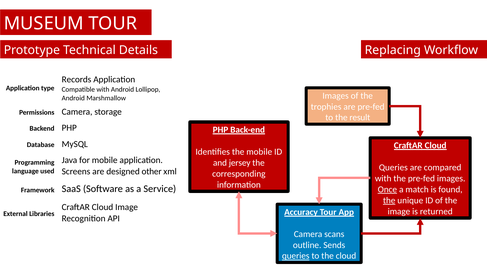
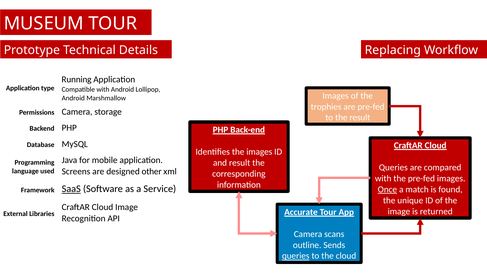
Records: Records -> Running (77, 79)
the mobile: mobile -> images (259, 152)
and jersey: jersey -> result (240, 163)
SaaS underline: none -> present (71, 189)
the underline: present -> none (389, 200)
Accuracy: Accuracy -> Accurate (301, 212)
